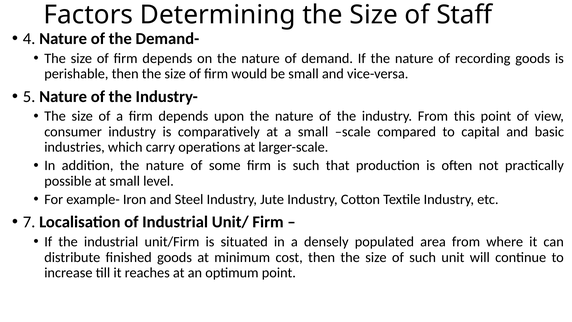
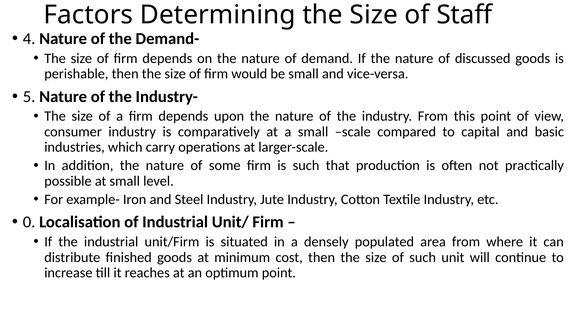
recording: recording -> discussed (483, 58)
7: 7 -> 0 (29, 222)
